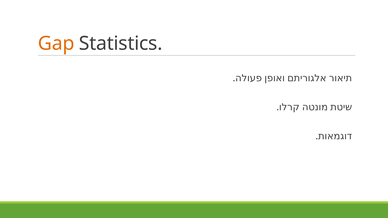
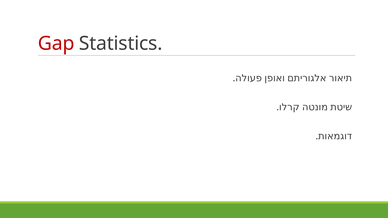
Gap colour: orange -> red (56, 43)
